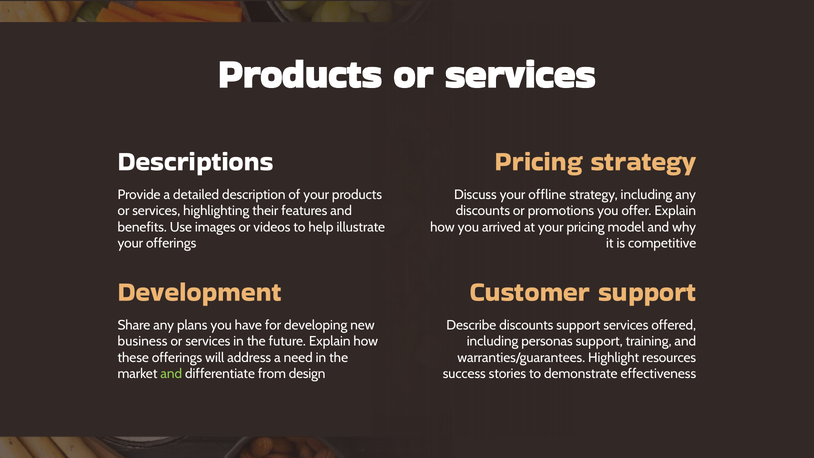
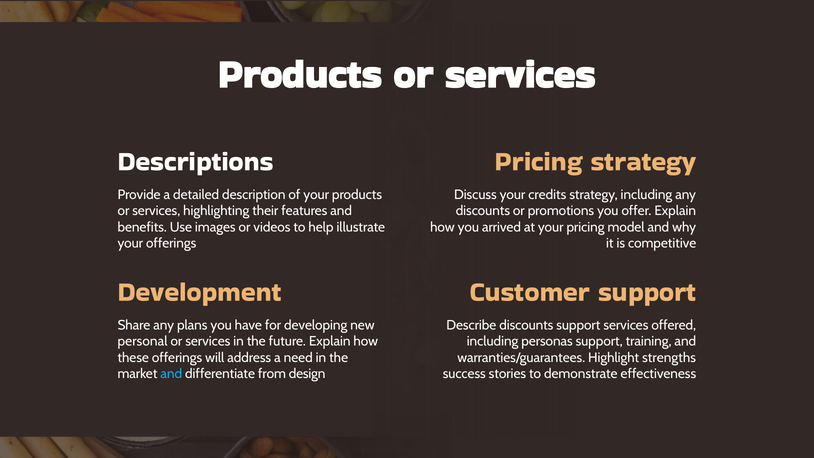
offline: offline -> credits (547, 195)
business: business -> personal (143, 341)
resources: resources -> strengths (669, 358)
and colour: light green -> light blue (171, 374)
